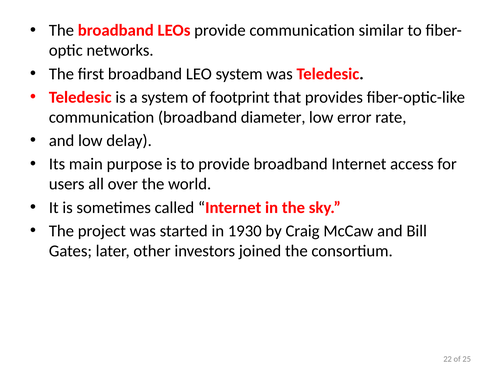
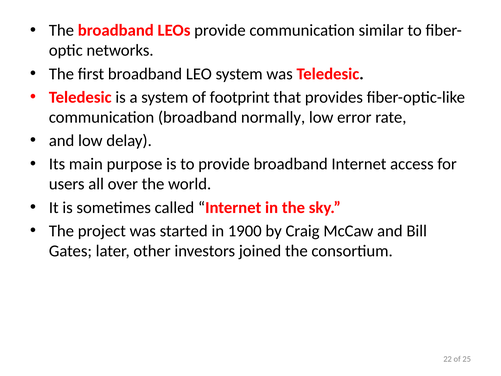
diameter: diameter -> normally (273, 117)
1930: 1930 -> 1900 (245, 231)
